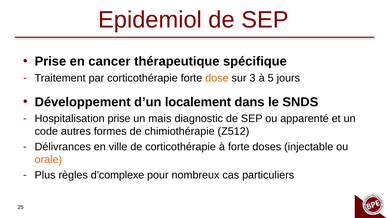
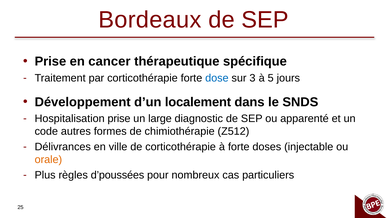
Epidemiol: Epidemiol -> Bordeaux (150, 20)
dose colour: orange -> blue (217, 78)
mais: mais -> large (160, 118)
d’complexe: d’complexe -> d’poussées (117, 175)
